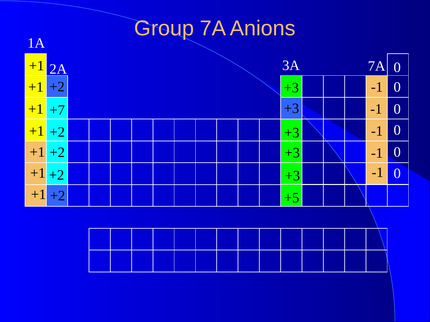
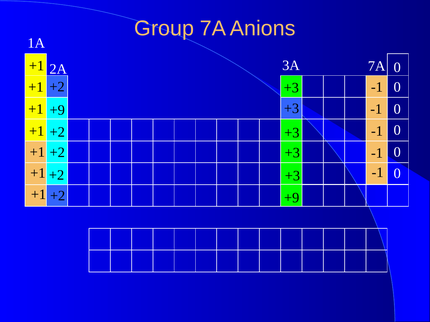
+7: +7 -> +9 (57, 110)
+5: +5 -> +9 (292, 198)
